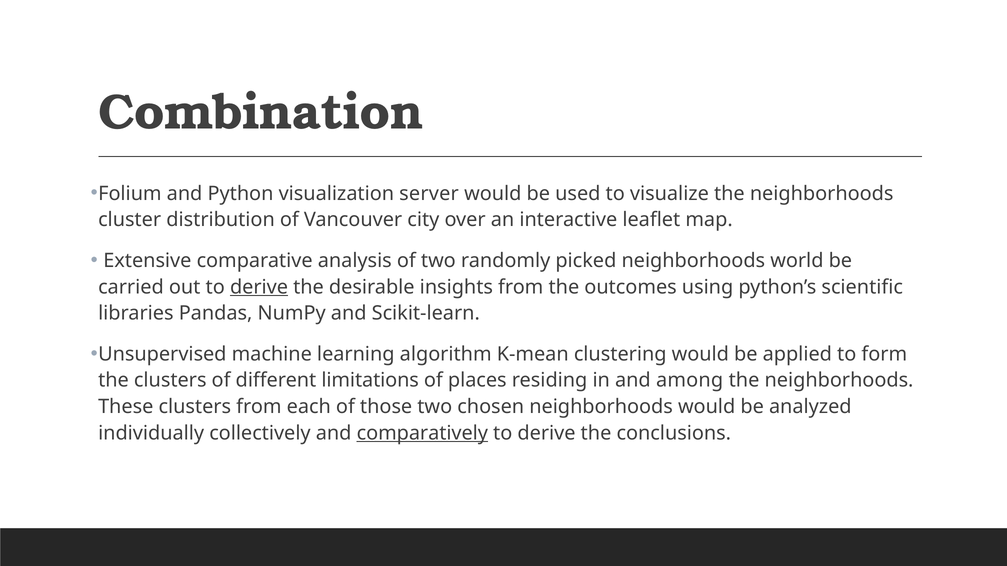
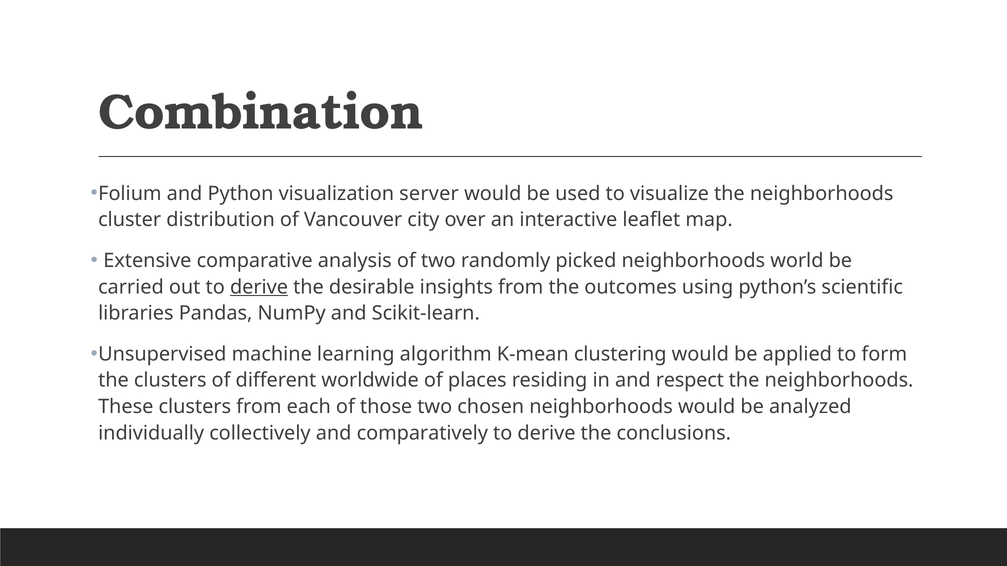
limitations: limitations -> worldwide (370, 381)
among: among -> respect (690, 381)
comparatively underline: present -> none (422, 433)
